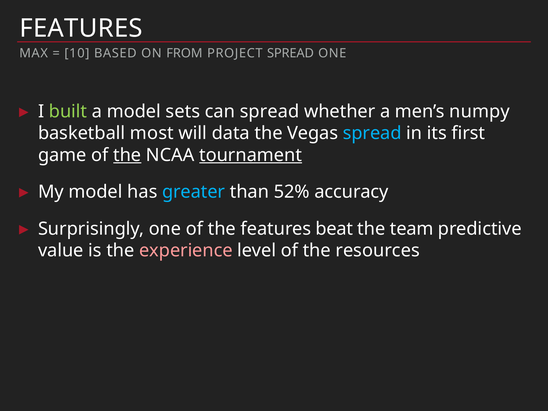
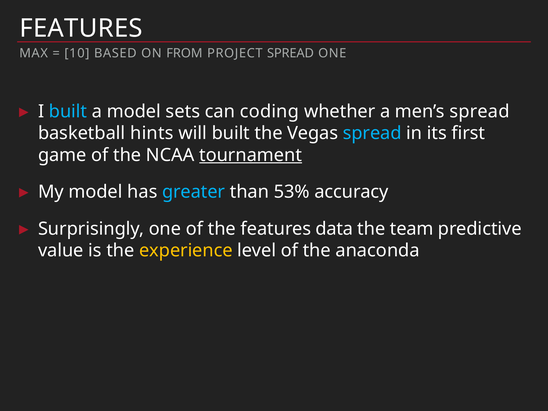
built colour: light green -> light blue (68, 111)
can spread: spread -> coding (269, 111)
men’s numpy: numpy -> spread (480, 111)
most: most -> hints (152, 133)
will data: data -> built (231, 133)
the underline: present -> none (127, 155)
52%: 52% -> 53% (292, 192)
beat: beat -> data (334, 229)
experience colour: pink -> yellow (186, 251)
resources: resources -> anaconda (378, 251)
